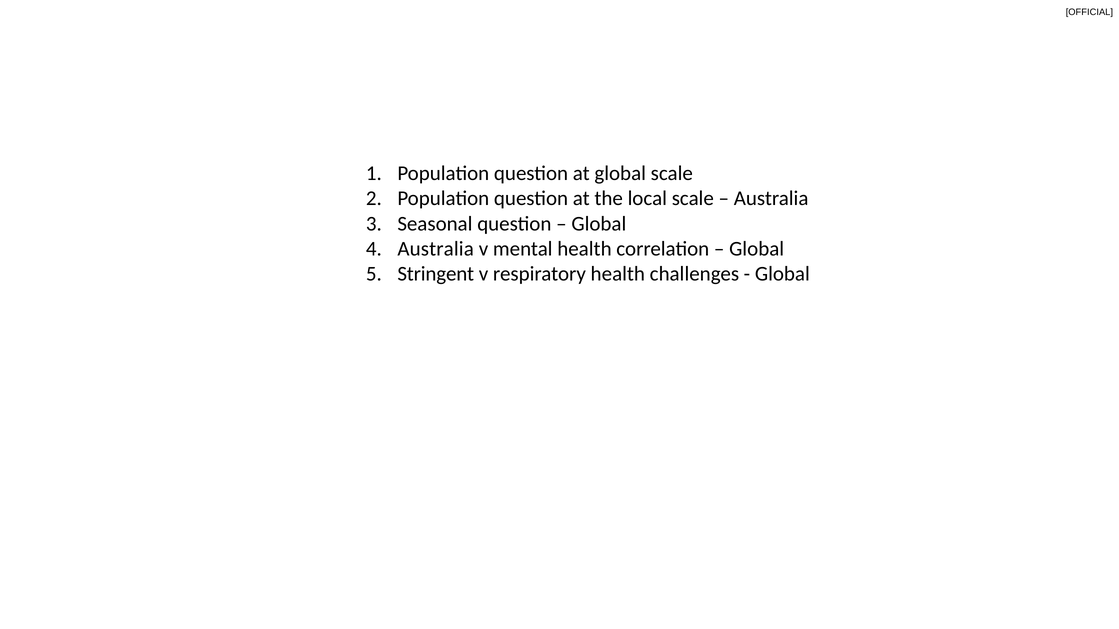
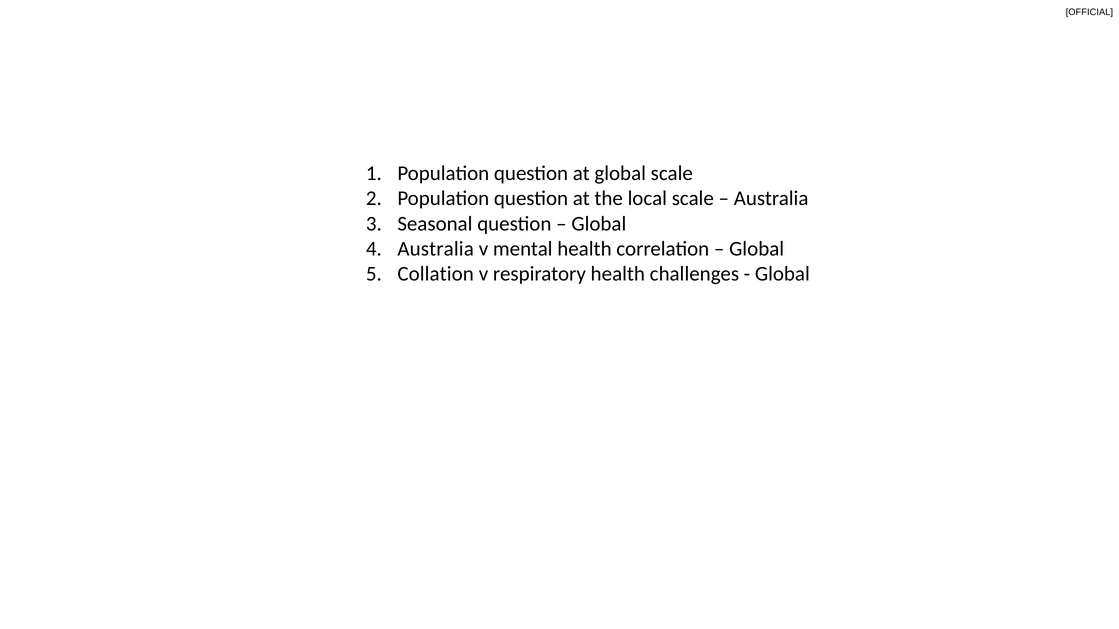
Stringent: Stringent -> Collation (436, 274)
